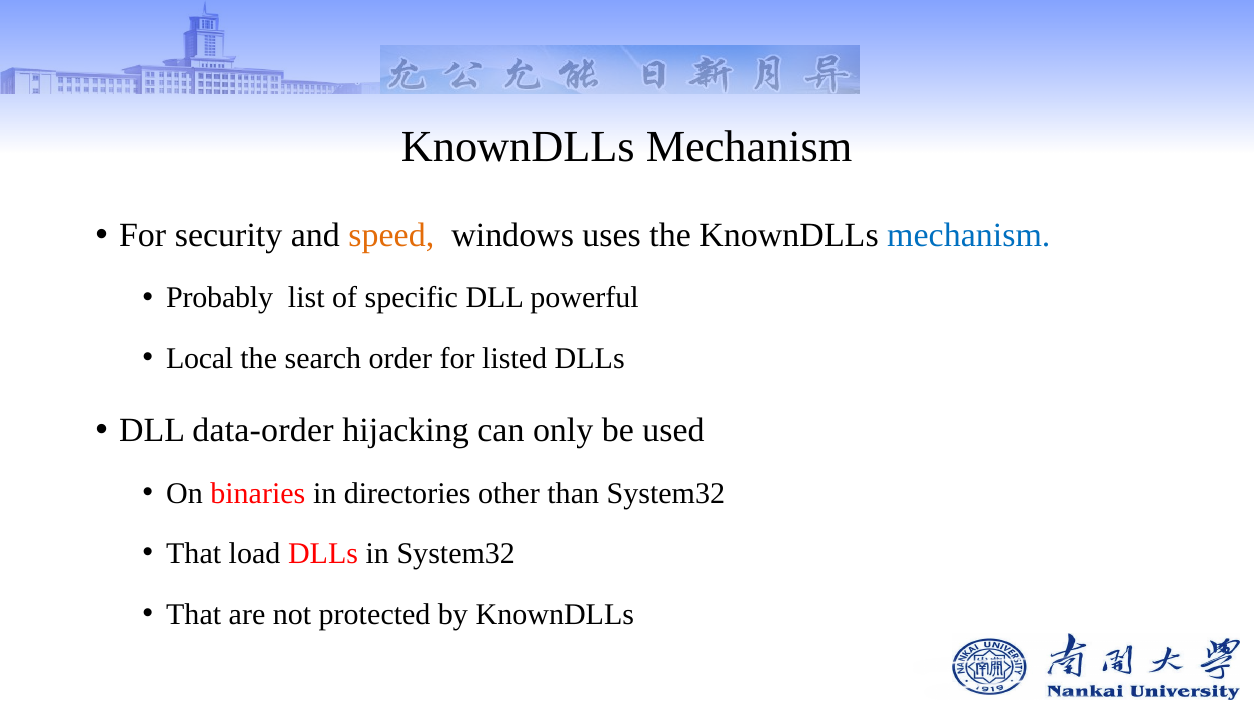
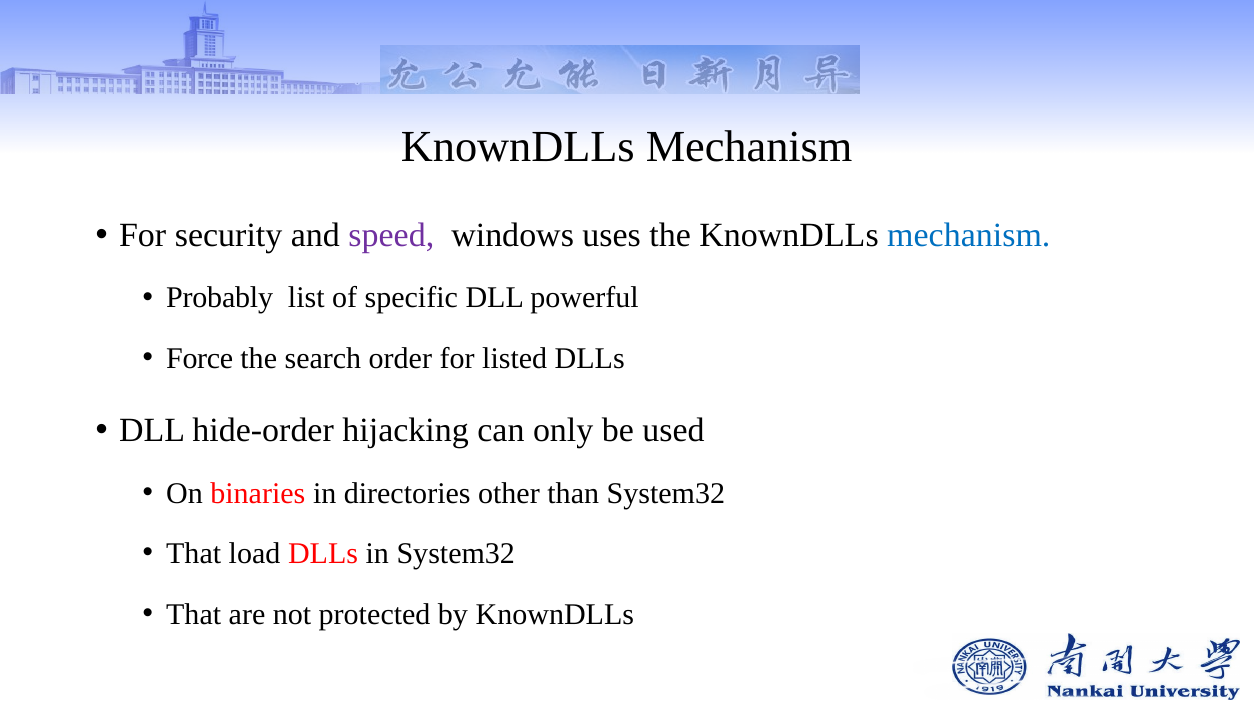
speed colour: orange -> purple (391, 236)
Local: Local -> Force (200, 359)
data-order: data-order -> hide-order (263, 431)
